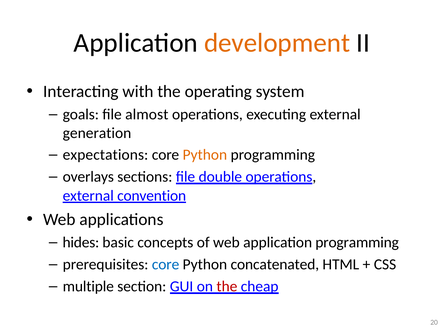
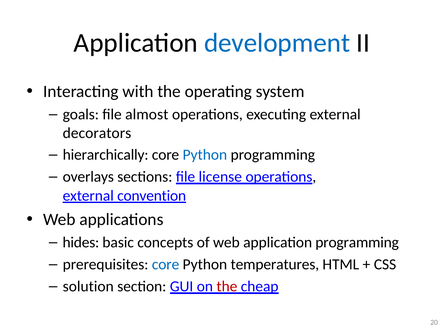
development colour: orange -> blue (277, 43)
generation: generation -> decorators (97, 133)
expectations: expectations -> hierarchically (106, 155)
Python colour: orange -> blue (205, 155)
double: double -> license (220, 177)
concatenated: concatenated -> temperatures (275, 265)
multiple: multiple -> solution (88, 286)
